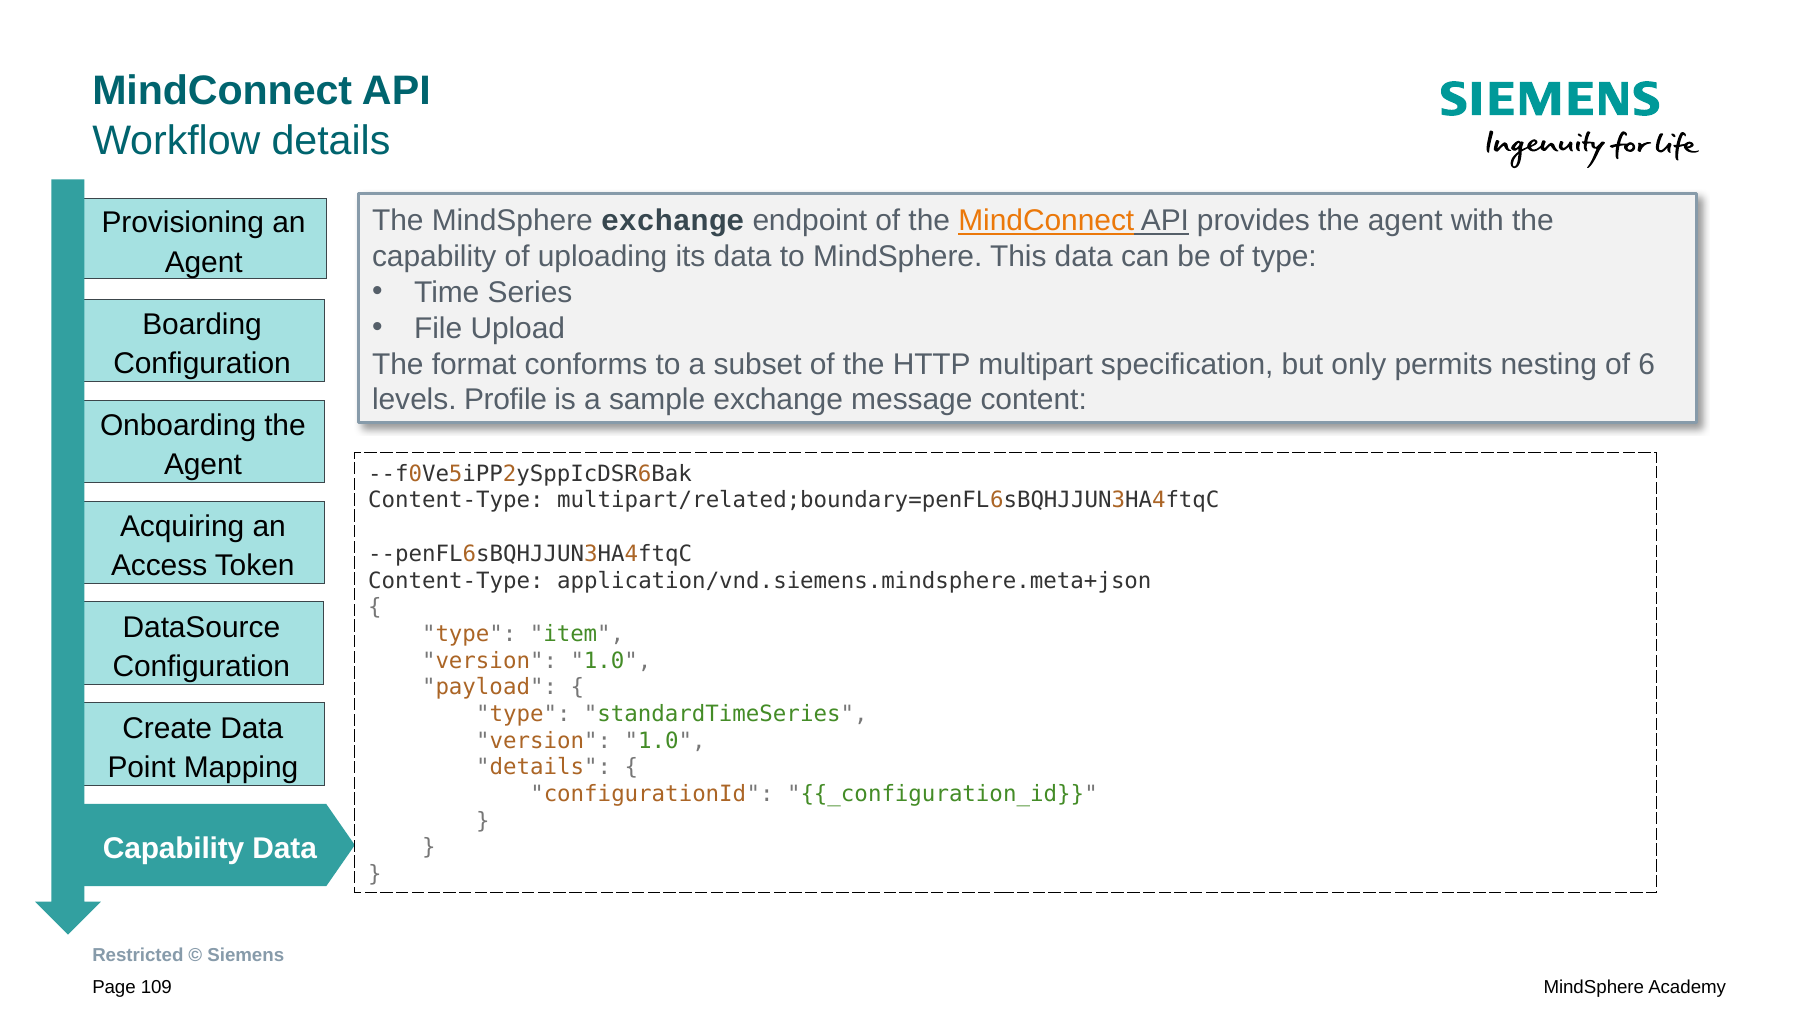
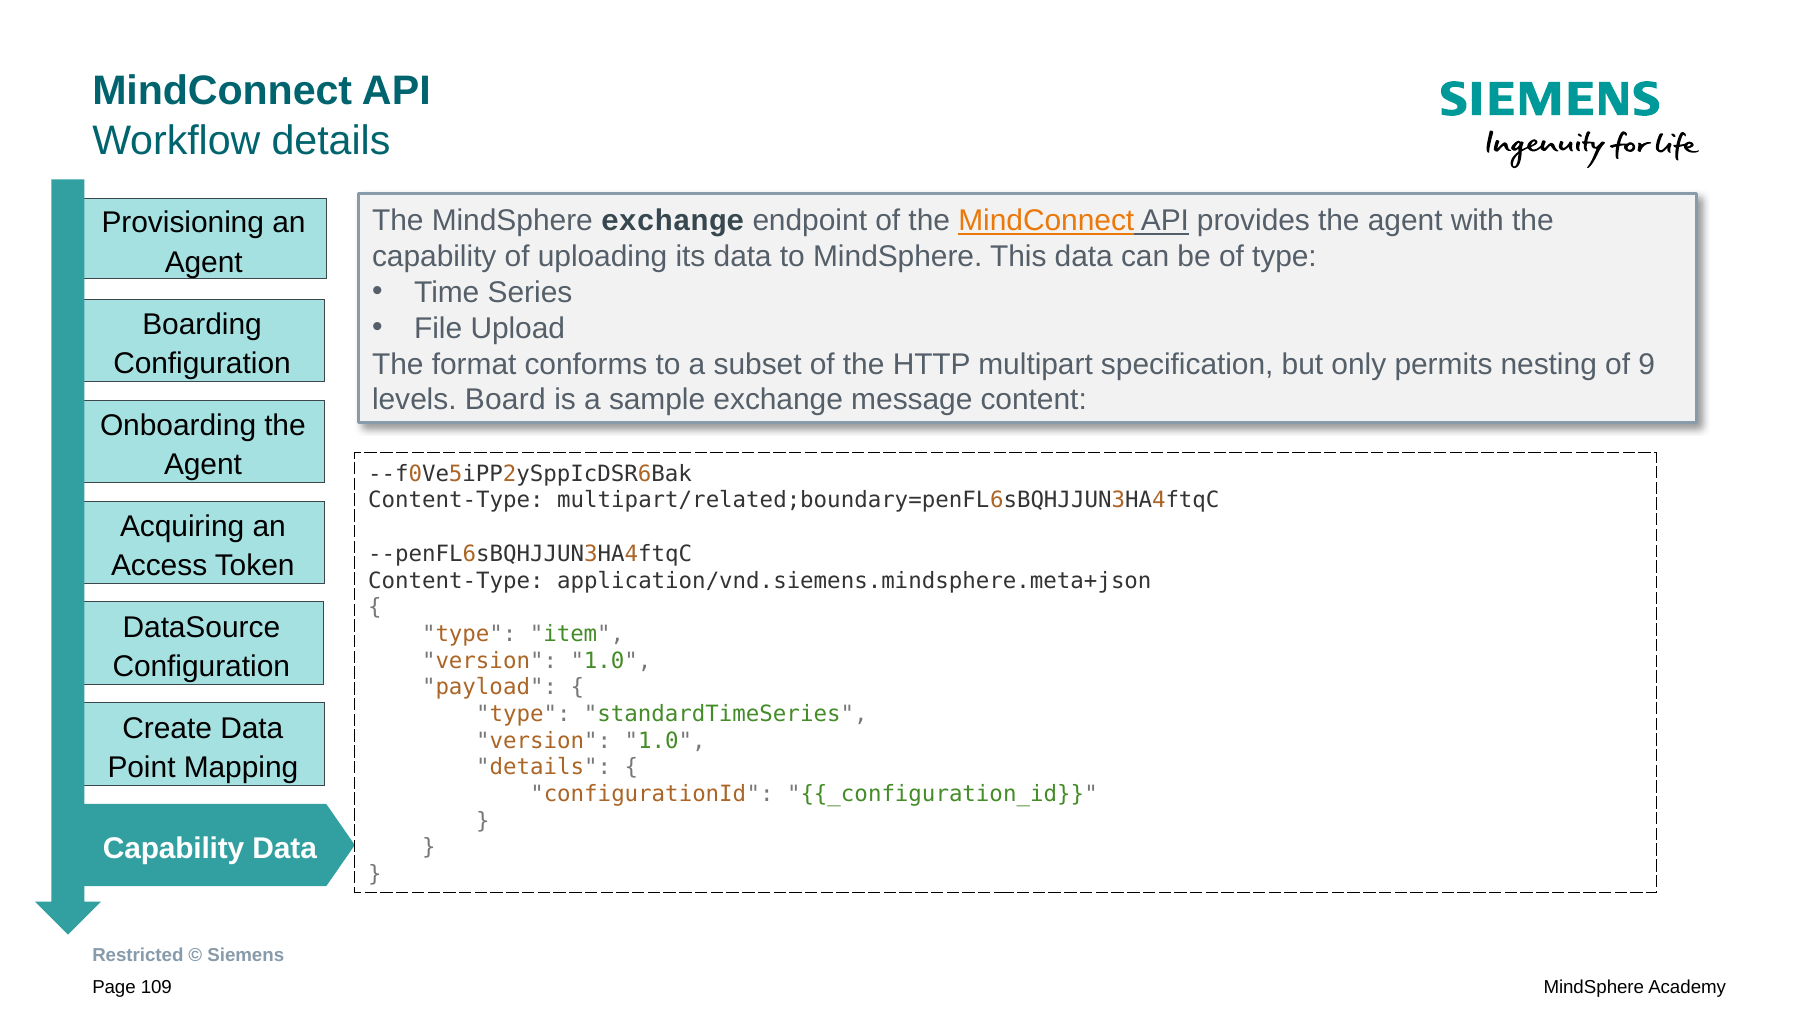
6: 6 -> 9 (1647, 364)
Profile: Profile -> Board (505, 400)
